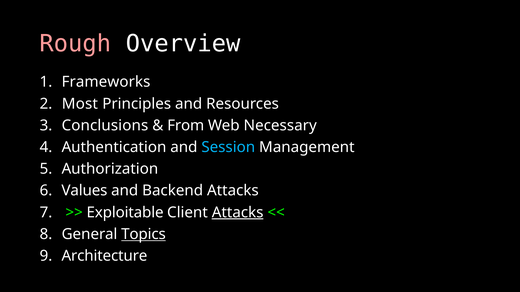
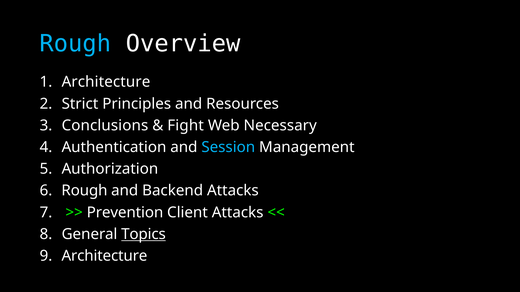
Rough colour: pink -> light blue (75, 44)
Frameworks: Frameworks -> Architecture (106, 82)
Most: Most -> Strict (80, 104)
From: From -> Fight (186, 126)
Values: Values -> Rough (84, 191)
Exploitable: Exploitable -> Prevention (125, 213)
Attacks underline: present -> none (238, 213)
